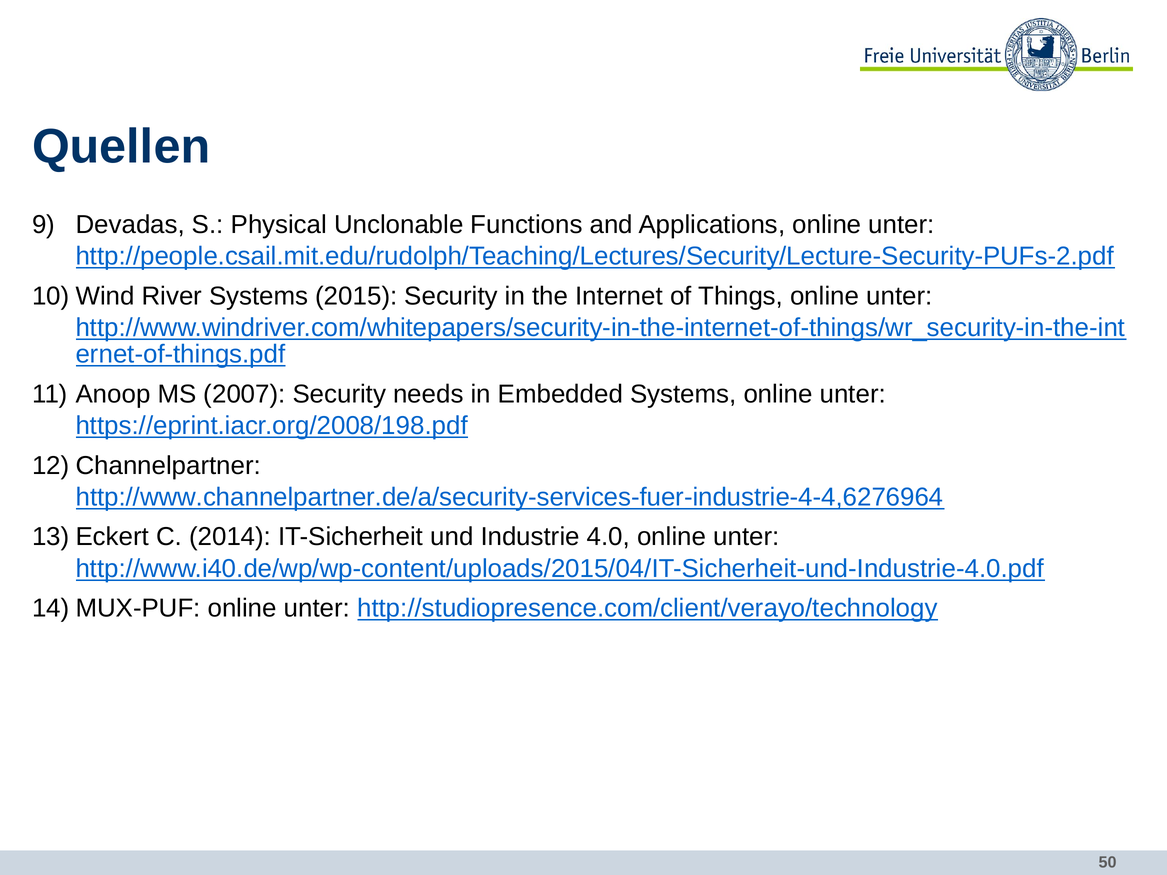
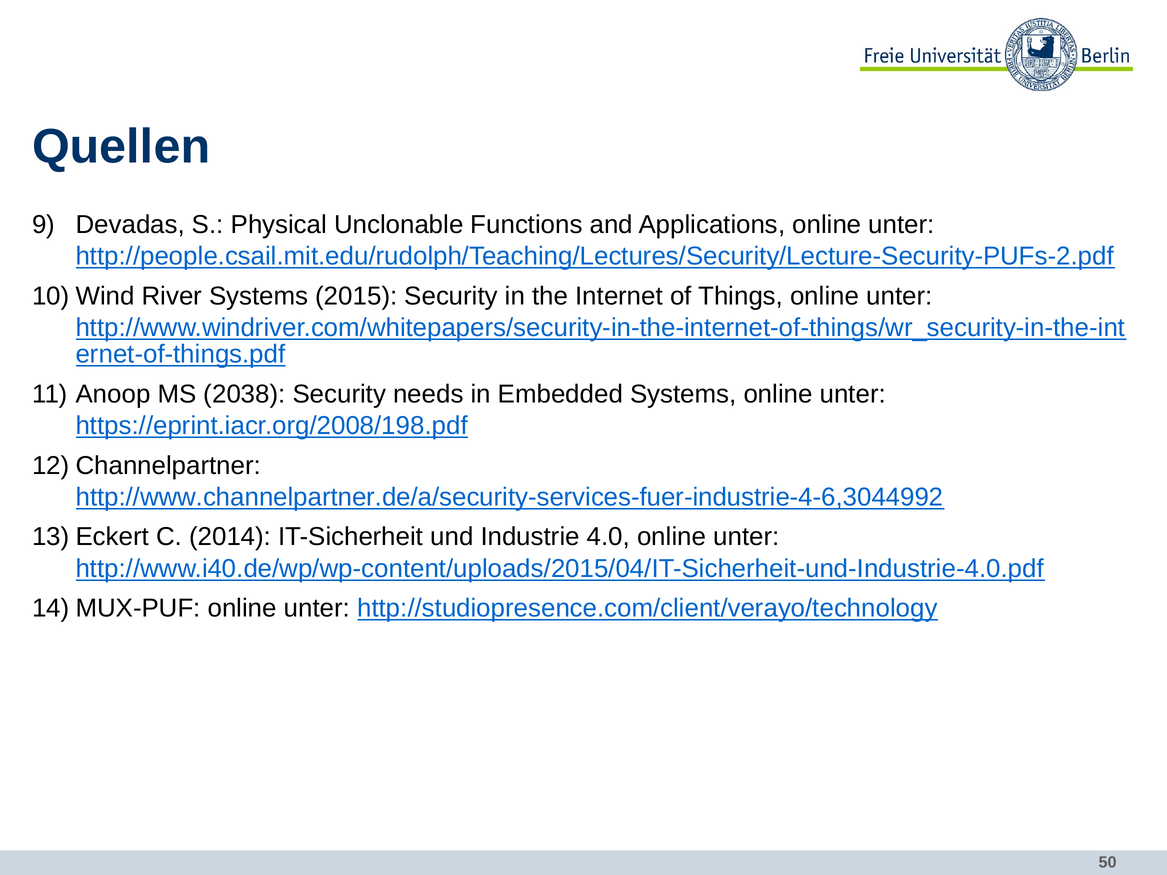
2007: 2007 -> 2038 (244, 394)
http://www.channelpartner.de/a/security-services-fuer-industrie-4-4,6276964: http://www.channelpartner.de/a/security-services-fuer-industrie-4-4,6276964 -> http://www.channelpartner.de/a/security-services-fuer-industrie-4-6,3044992 (510, 497)
